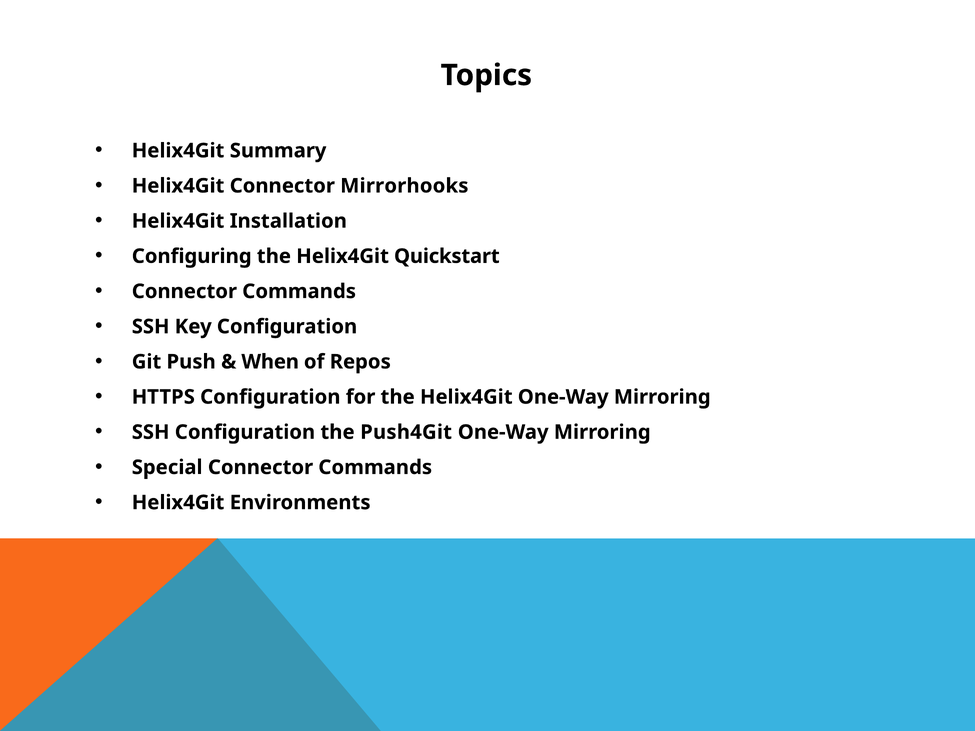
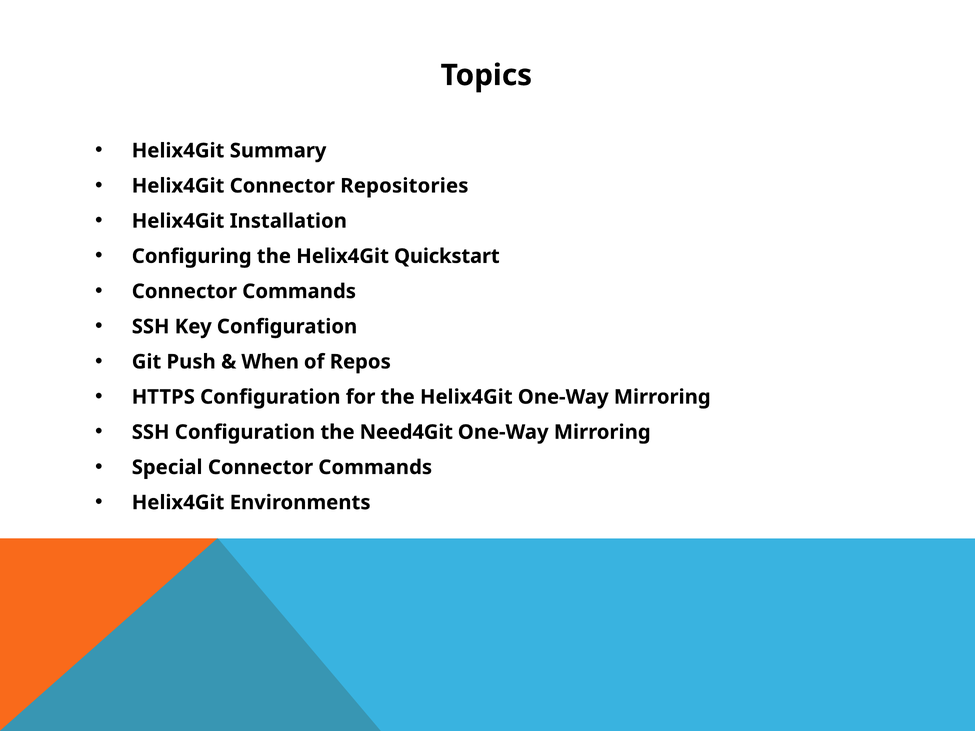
Mirrorhooks: Mirrorhooks -> Repositories (404, 186)
Push4Git: Push4Git -> Need4Git (406, 432)
